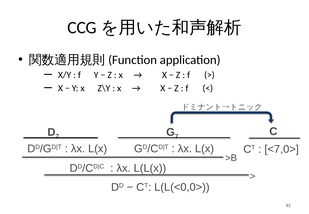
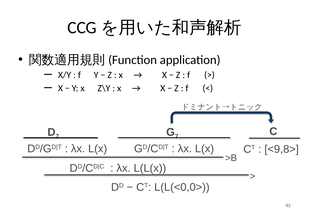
<7,0>: <7,0> -> <9,8> (282, 149)
